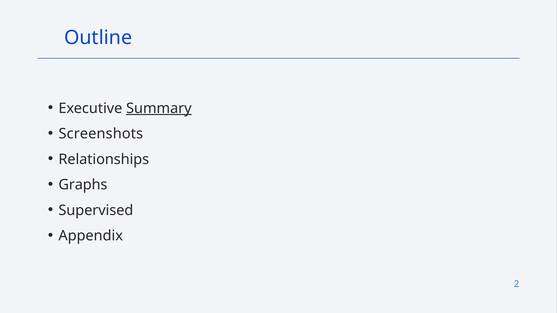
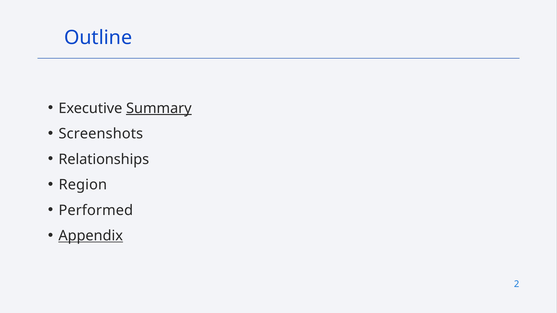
Graphs: Graphs -> Region (83, 185)
Supervised: Supervised -> Performed (96, 210)
Appendix underline: none -> present (91, 236)
